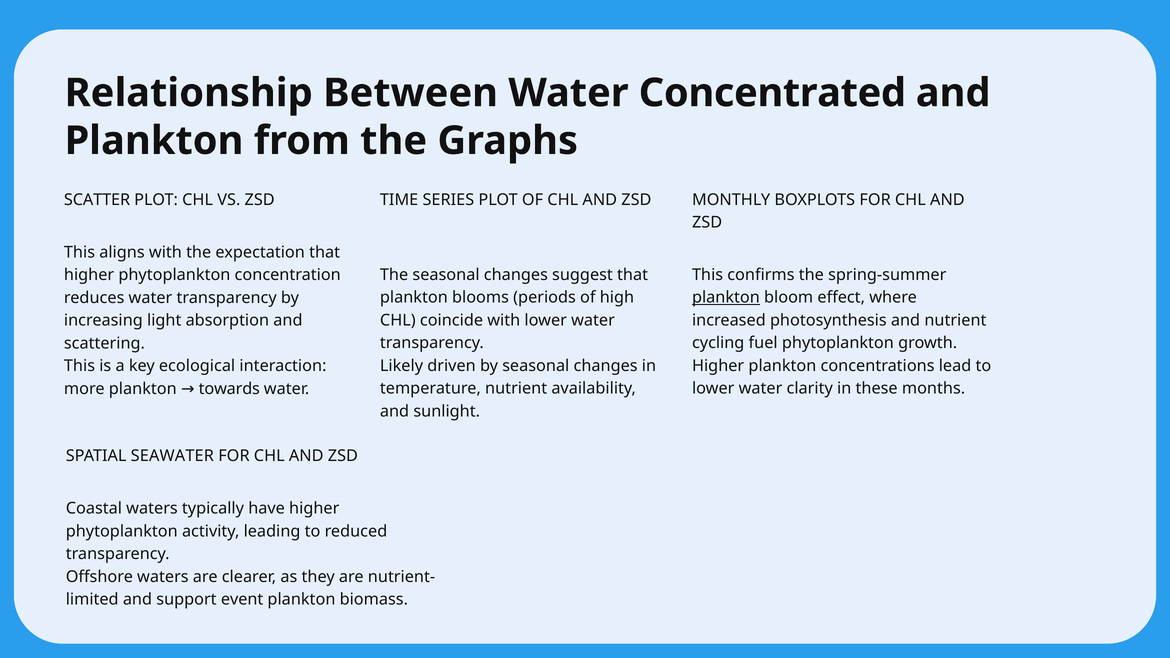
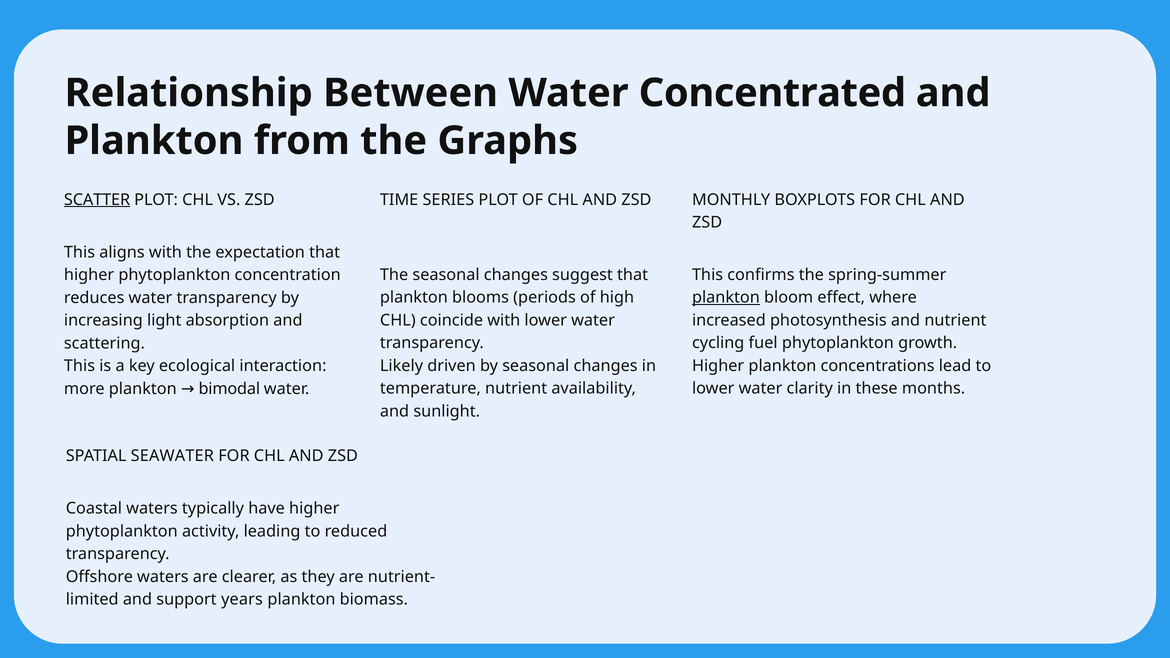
SCATTER underline: none -> present (97, 200)
towards: towards -> bimodal (229, 389)
event: event -> years (242, 600)
